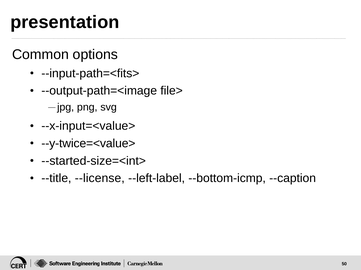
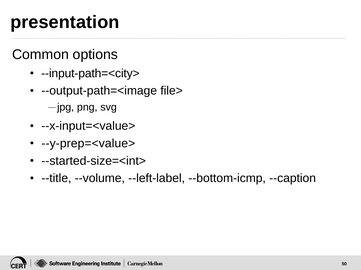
--input-path=<fits>: --input-path=<fits> -> --input-path=<city> (90, 74)
--y-twice=<value>: --y-twice=<value> -> --y-prep=<value> (88, 144)
--license: --license -> --volume (100, 179)
